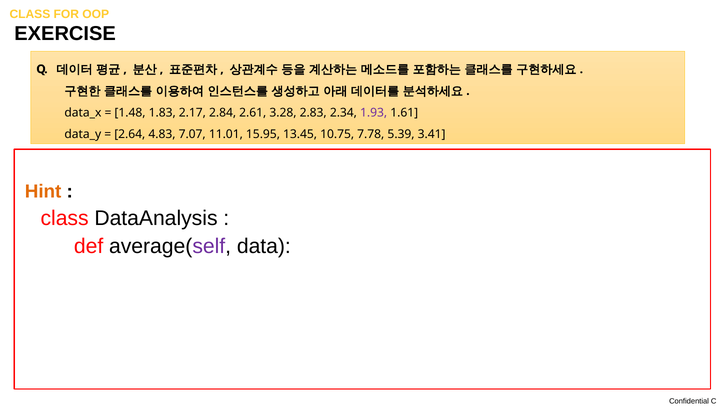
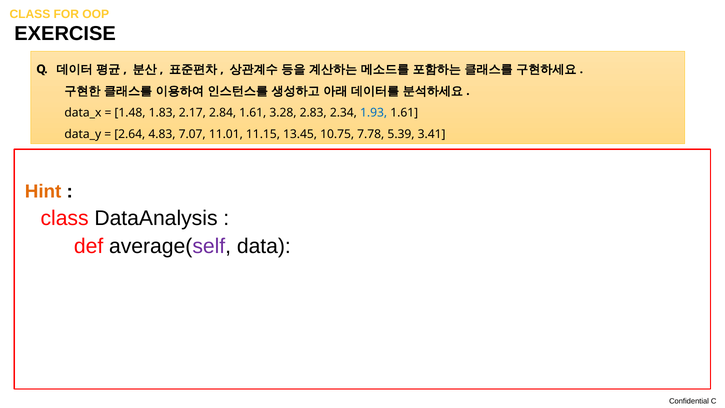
2.84 2.61: 2.61 -> 1.61 (253, 113)
1.93 colour: purple -> blue (374, 113)
15.95: 15.95 -> 11.15 (263, 134)
